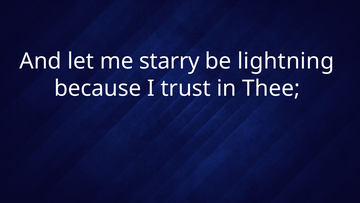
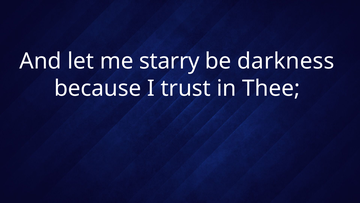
lightning: lightning -> darkness (286, 61)
